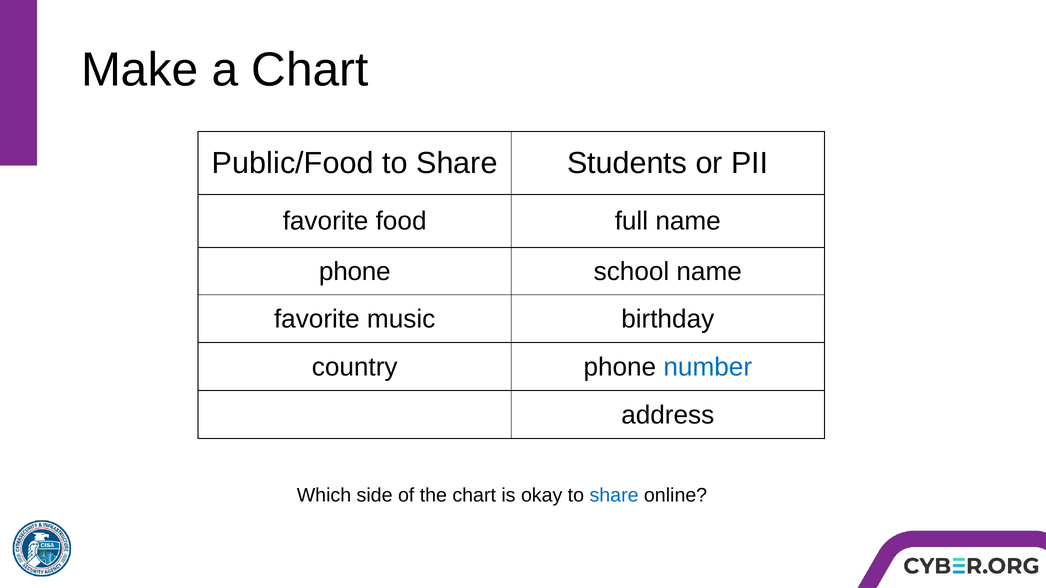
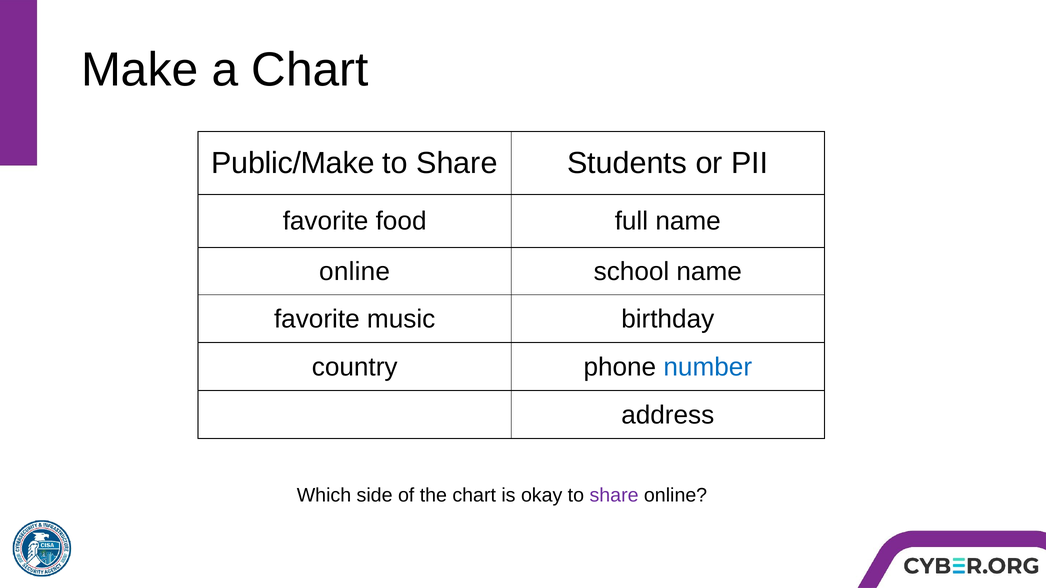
Public/Food: Public/Food -> Public/Make (293, 163)
phone: phone -> online (355, 272)
share colour: blue -> purple (614, 496)
